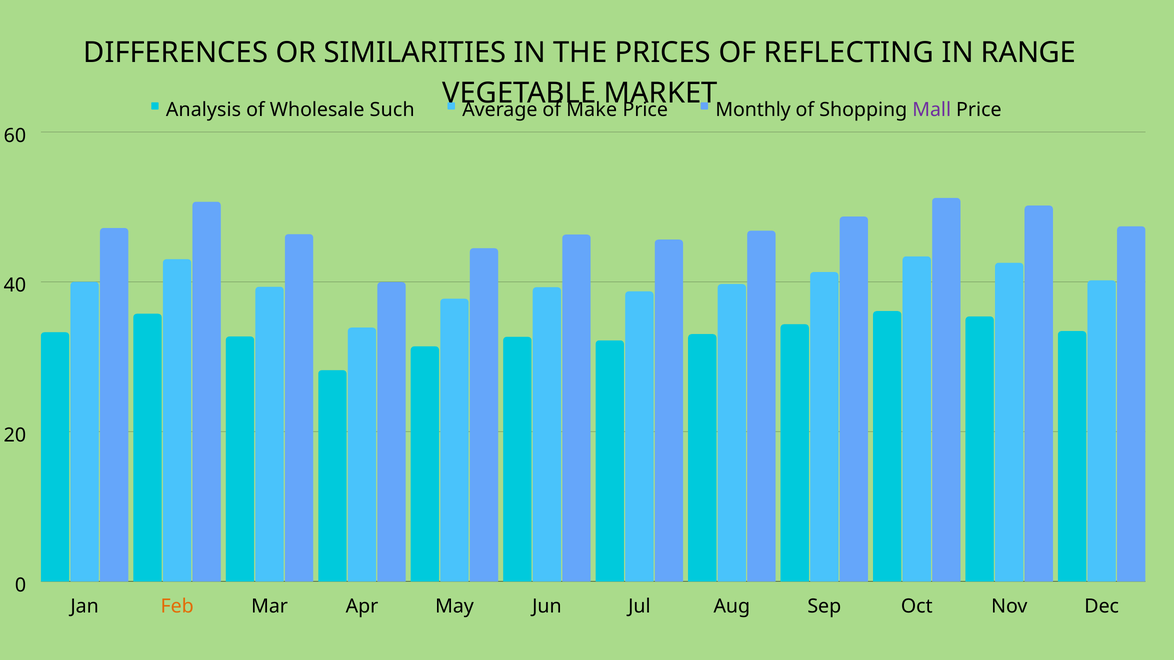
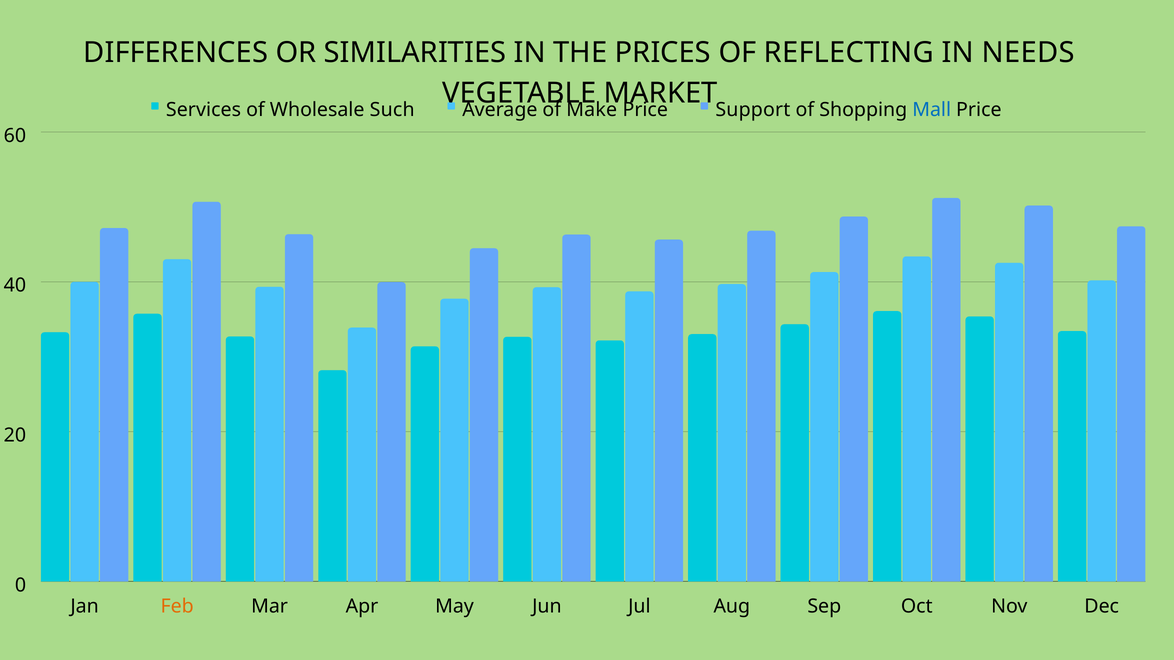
RANGE: RANGE -> NEEDS (1028, 53)
Analysis: Analysis -> Services (204, 110)
Monthly: Monthly -> Support (753, 110)
Mall colour: purple -> blue (932, 110)
